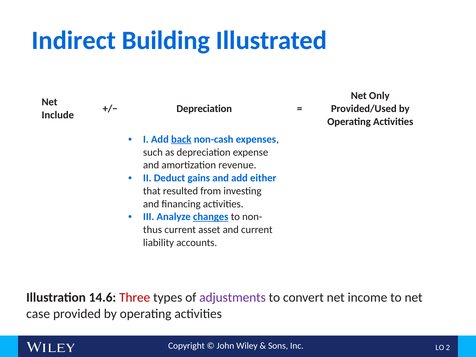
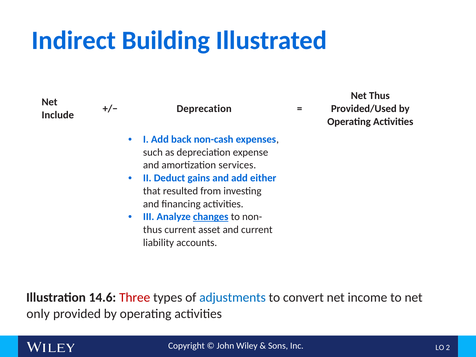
Net Only: Only -> Thus (379, 96)
Depreciation: Depreciation -> Deprecation (204, 109)
back underline: present -> none (181, 139)
revenue: revenue -> services (237, 165)
adjustments colour: purple -> blue (233, 297)
case: case -> only (38, 314)
